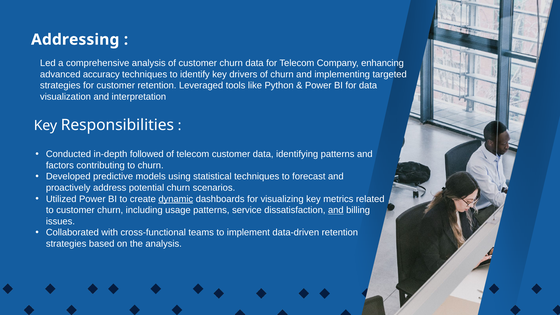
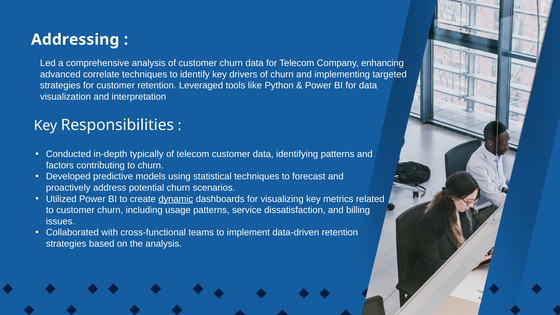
accuracy: accuracy -> correlate (101, 74)
followed: followed -> typically (147, 154)
and underline: present -> none (336, 210)
